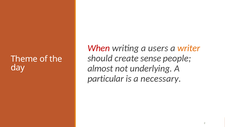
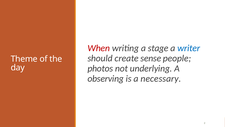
users: users -> stage (158, 48)
writer colour: orange -> blue (189, 48)
almost: almost -> photos (100, 68)
particular: particular -> observing (106, 78)
